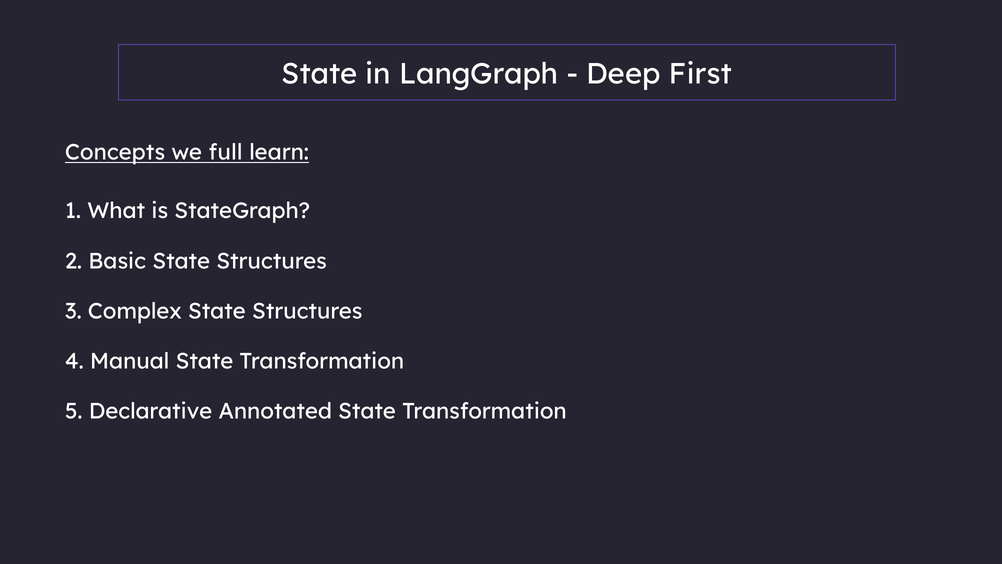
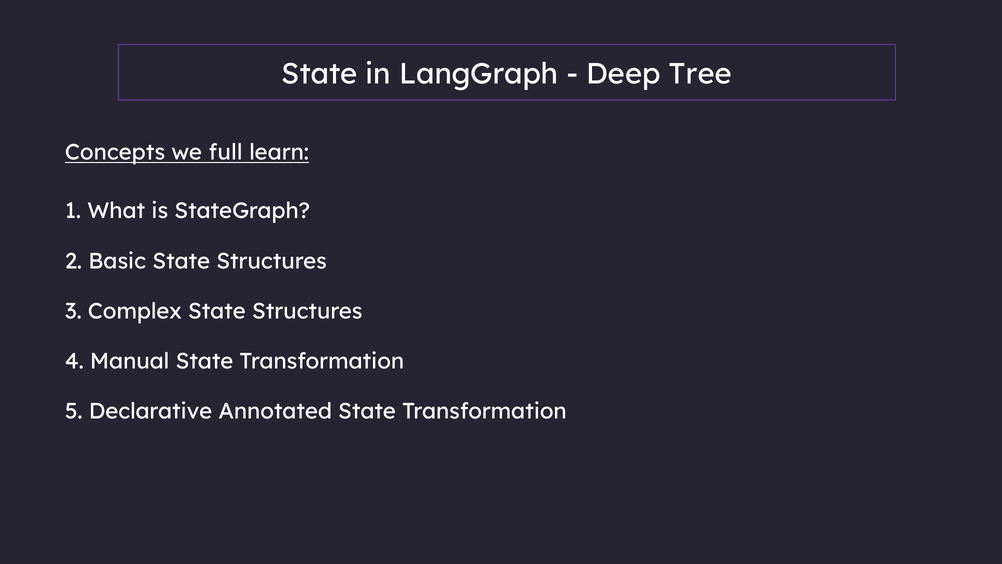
First: First -> Tree (701, 74)
